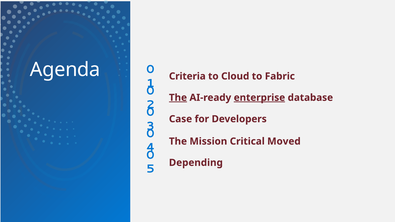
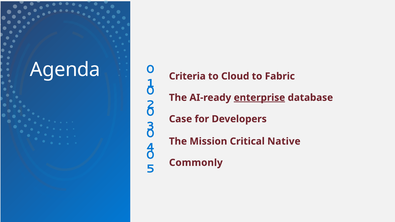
The underline: present -> none (178, 98)
Moved: Moved -> Native (284, 141)
Depending: Depending -> Commonly (196, 163)
